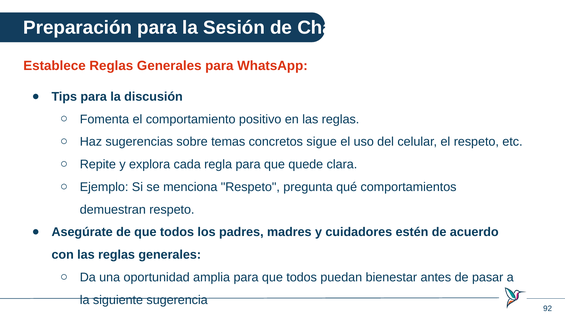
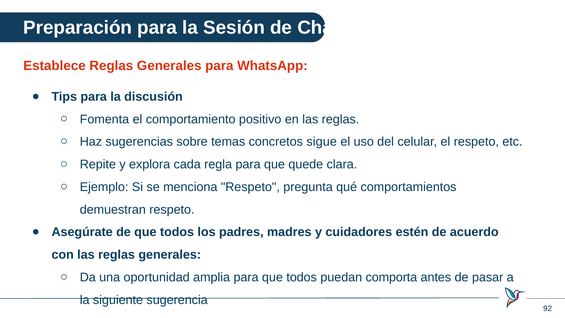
bienestar: bienestar -> comporta (391, 277)
